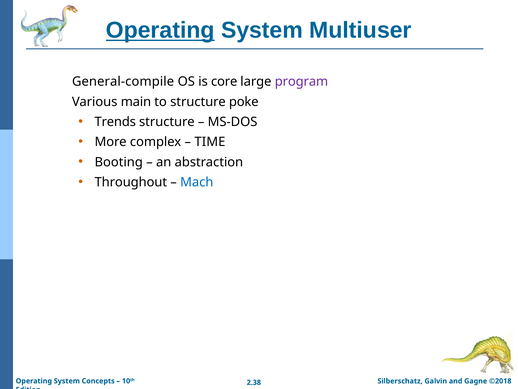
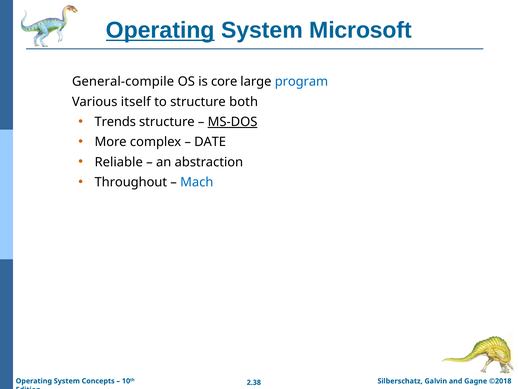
Multiuser: Multiuser -> Microsoft (361, 30)
program colour: purple -> blue (301, 82)
main: main -> itself (136, 102)
poke: poke -> both (244, 102)
MS-DOS underline: none -> present (233, 122)
TIME: TIME -> DATE (210, 142)
Booting: Booting -> Reliable (119, 162)
